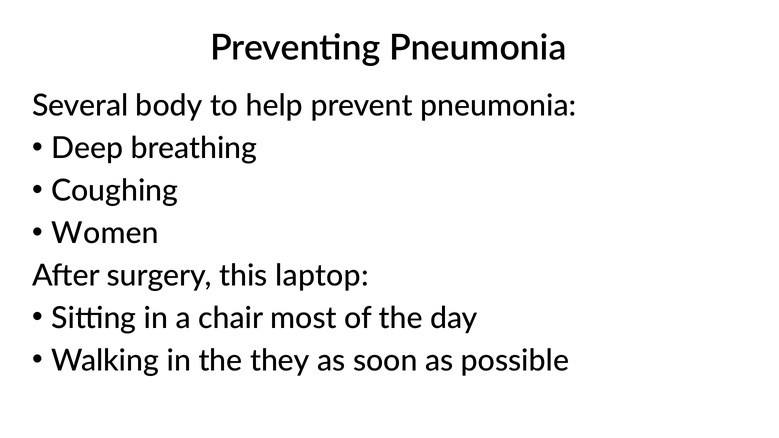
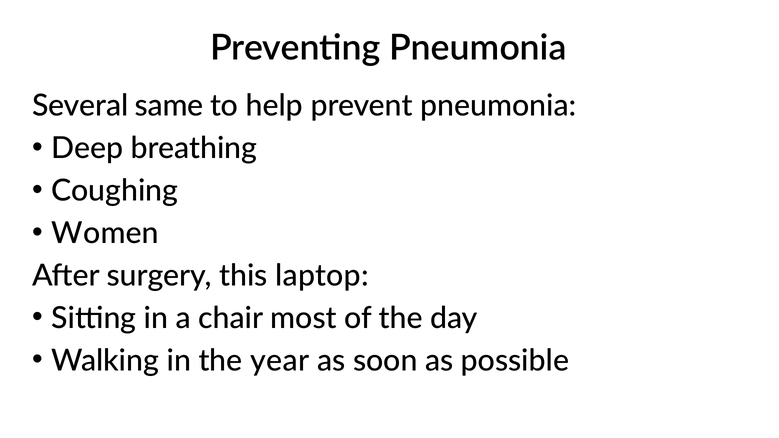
body: body -> same (169, 106)
they: they -> year (280, 361)
